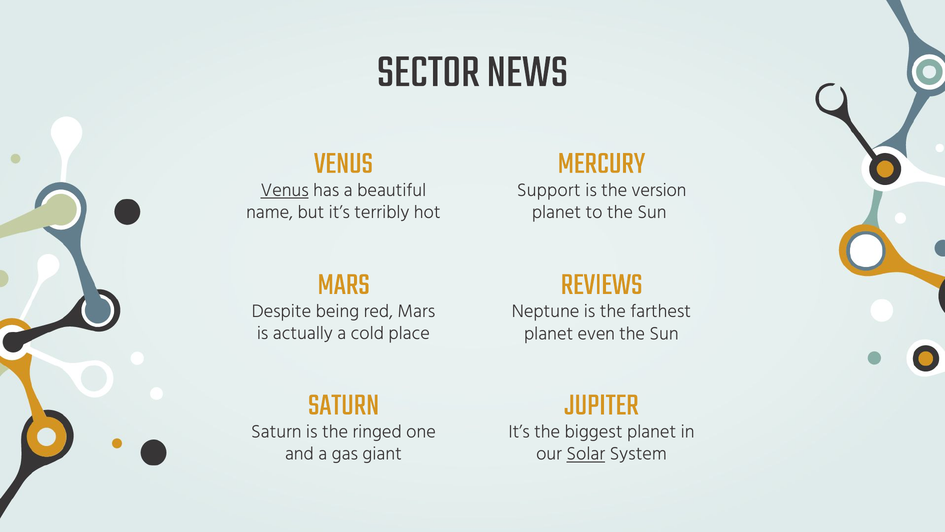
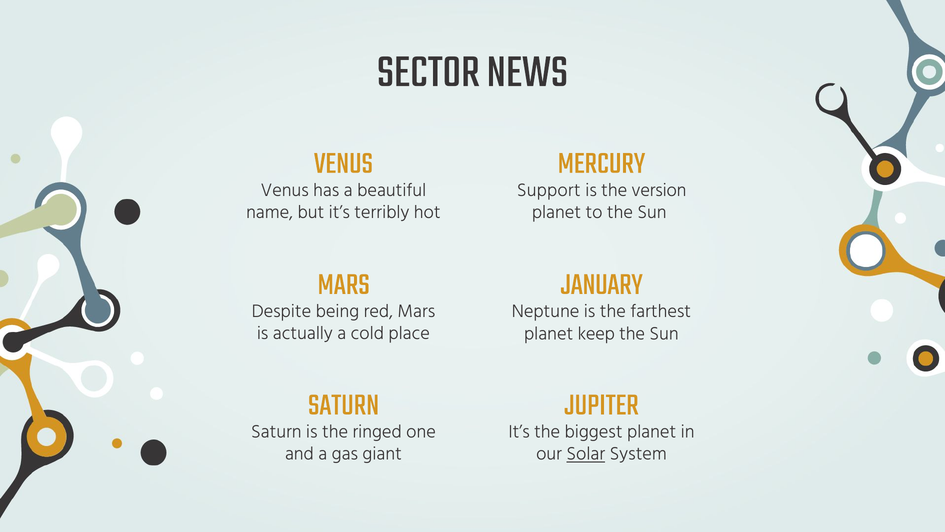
Venus underline: present -> none (285, 190)
REVIEWS: REVIEWS -> JANUARY (602, 283)
even: even -> keep (596, 333)
